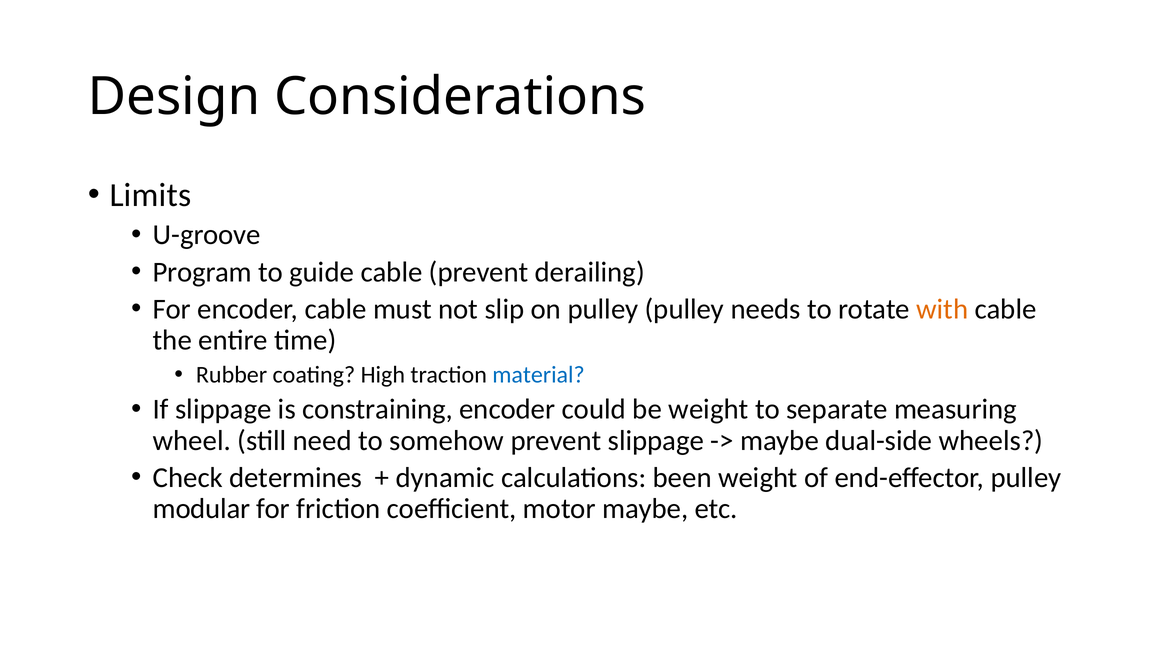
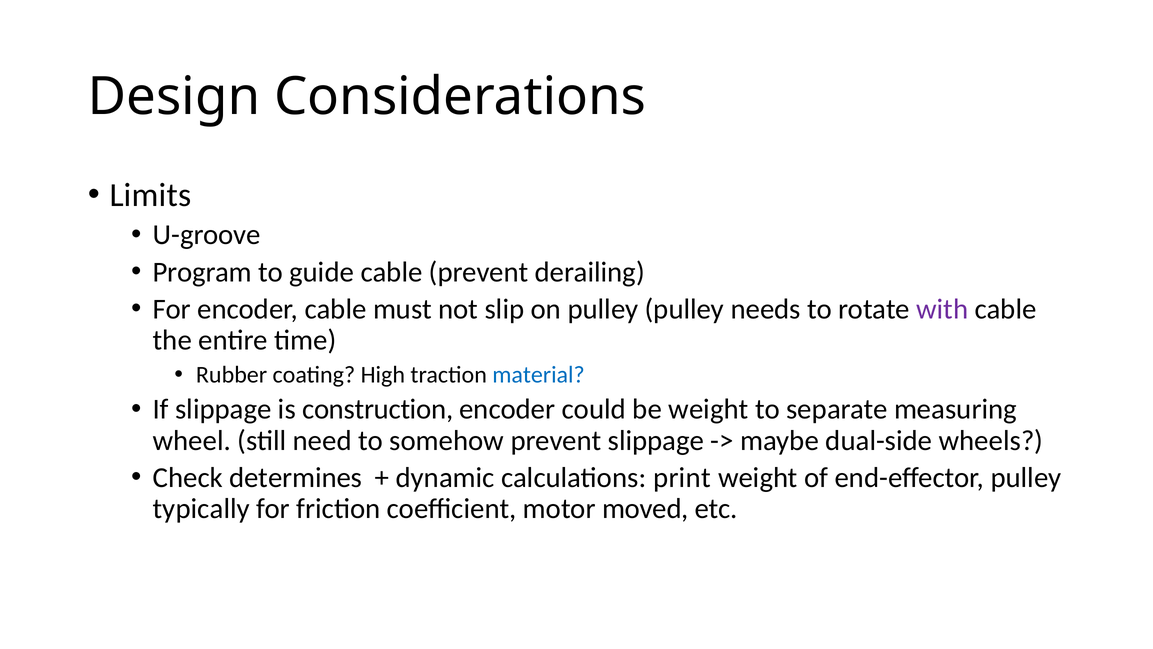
with colour: orange -> purple (942, 309)
constraining: constraining -> construction (378, 409)
been: been -> print (682, 477)
modular: modular -> typically (201, 508)
motor maybe: maybe -> moved (645, 508)
